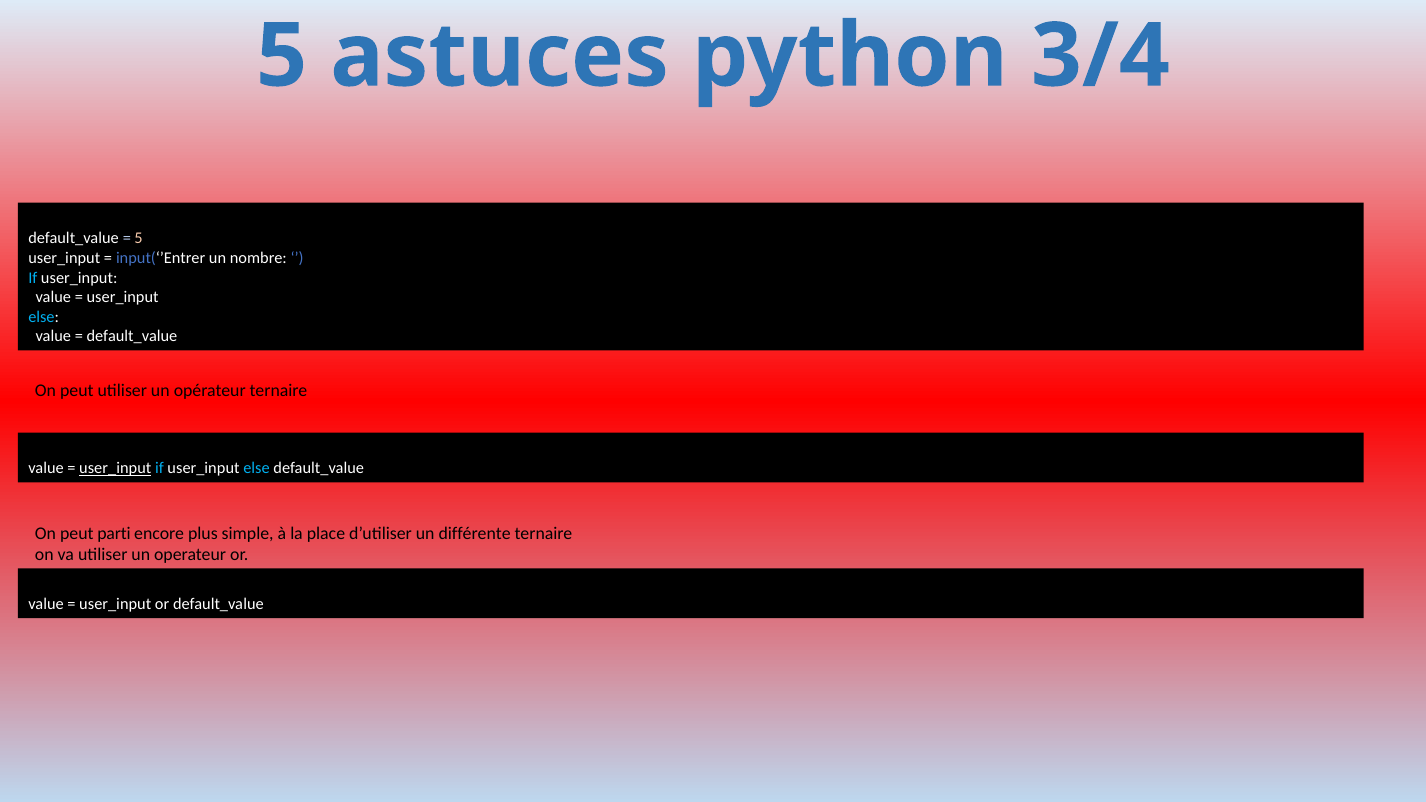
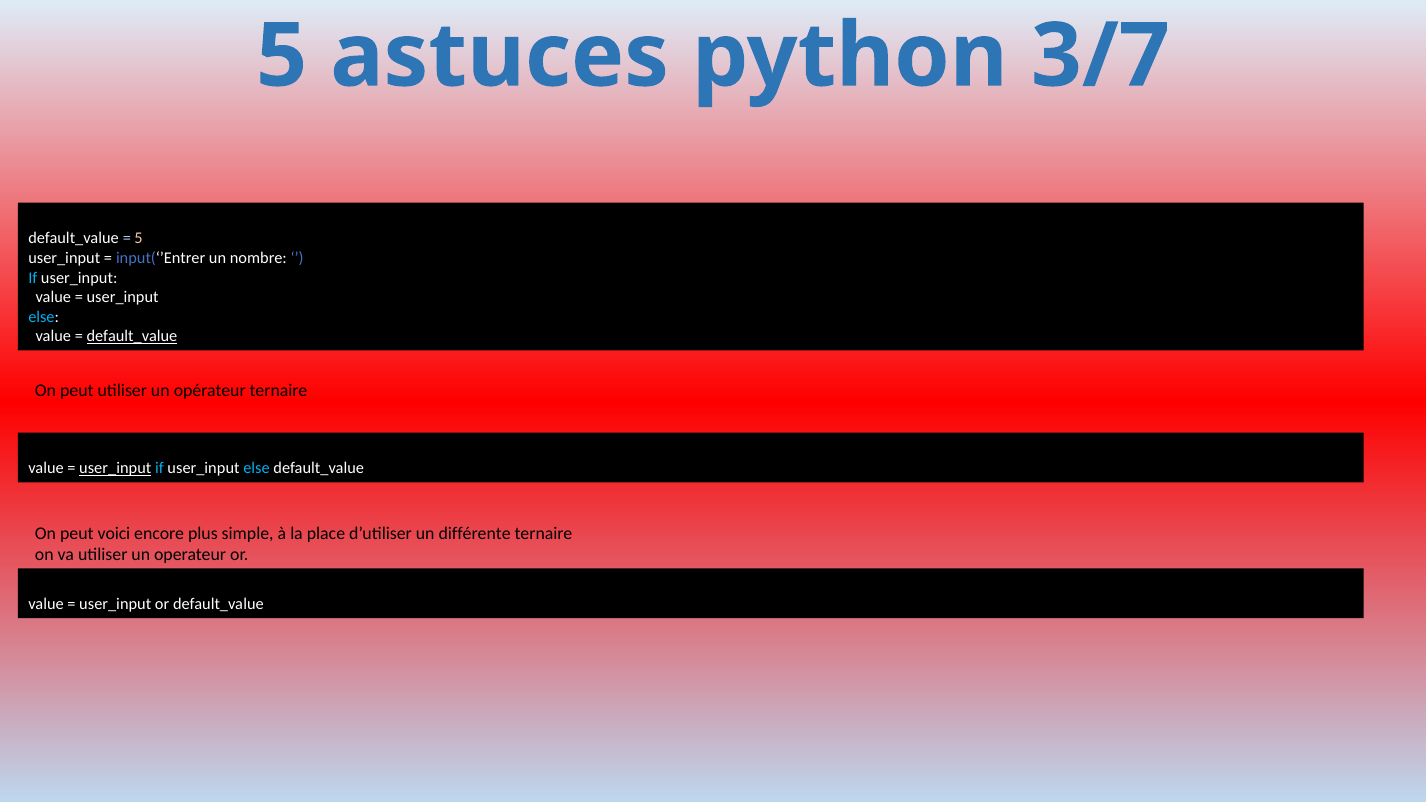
3/4: 3/4 -> 3/7 (1100, 56)
default_value underline: none -> present (132, 337)
parti: parti -> voici (114, 534)
